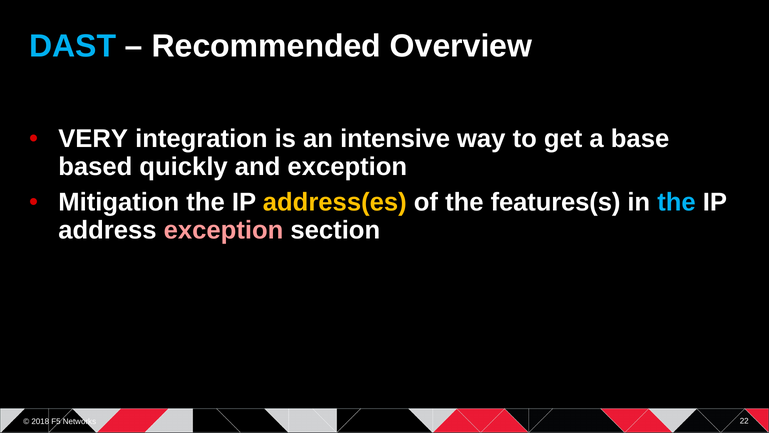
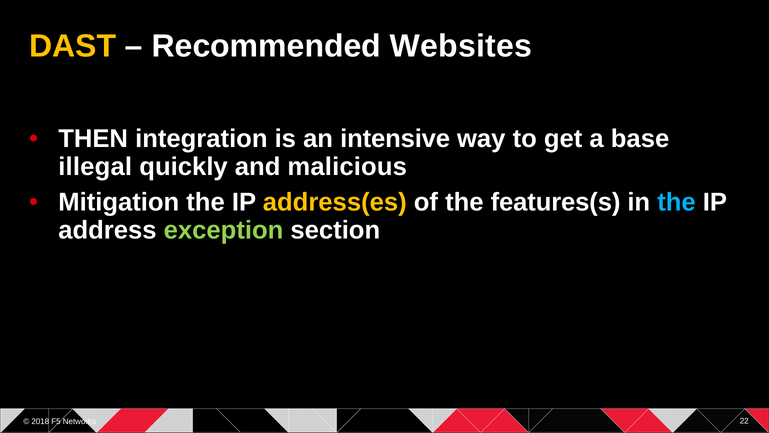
DAST colour: light blue -> yellow (73, 46)
Overview: Overview -> Websites (461, 46)
VERY: VERY -> THEN (93, 139)
based: based -> illegal (95, 167)
and exception: exception -> malicious (347, 167)
exception colour: pink -> light green (224, 230)
